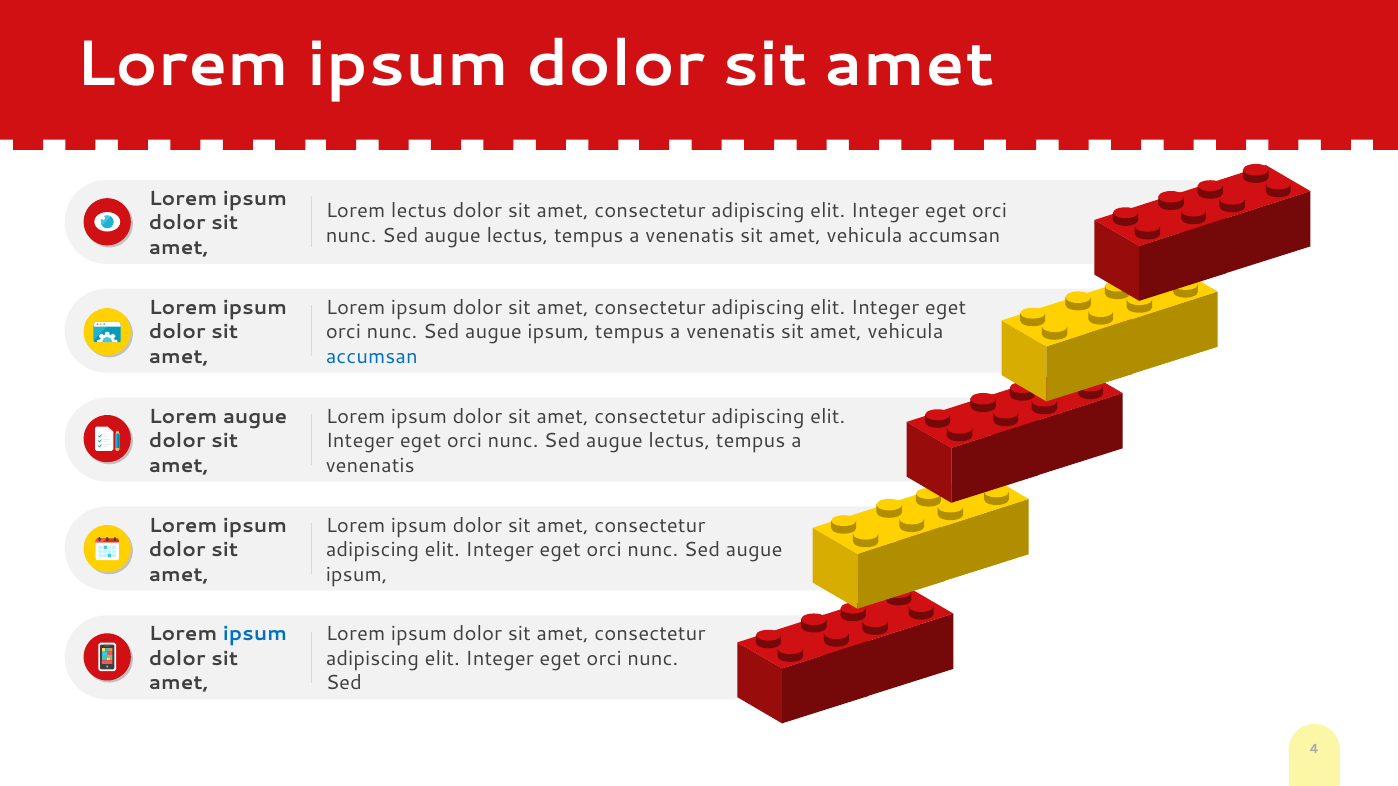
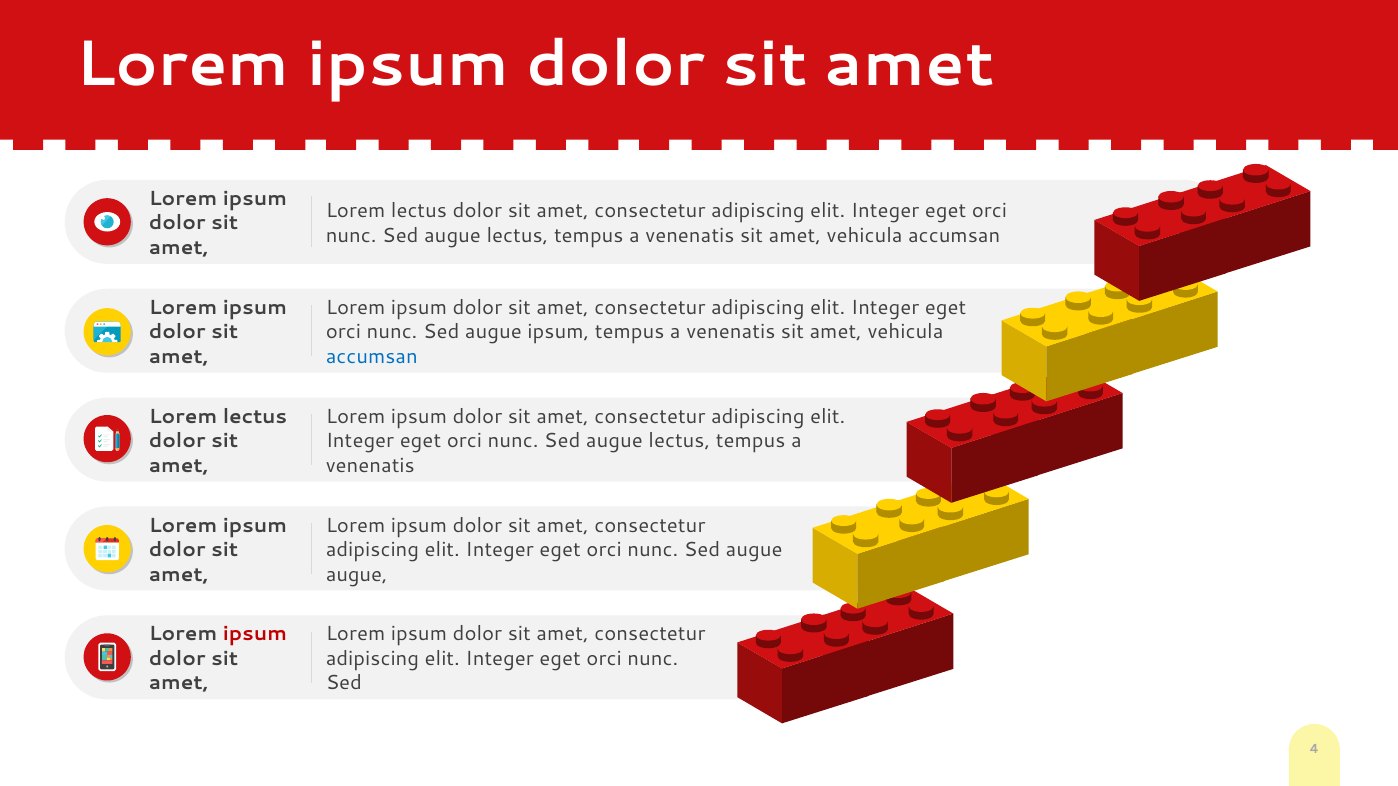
augue: augue -> lectus (255, 417)
ipsum: ipsum -> augue (357, 575)
ipsum colour: blue -> red (255, 635)
